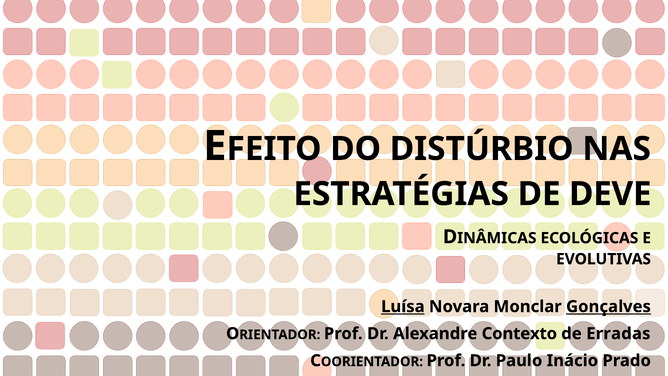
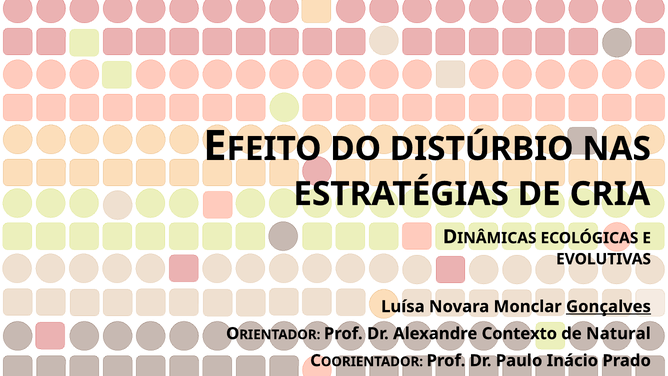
DEVE: DEVE -> CRIA (610, 194)
Luísa underline: present -> none (403, 306)
Erradas: Erradas -> Natural (618, 333)
